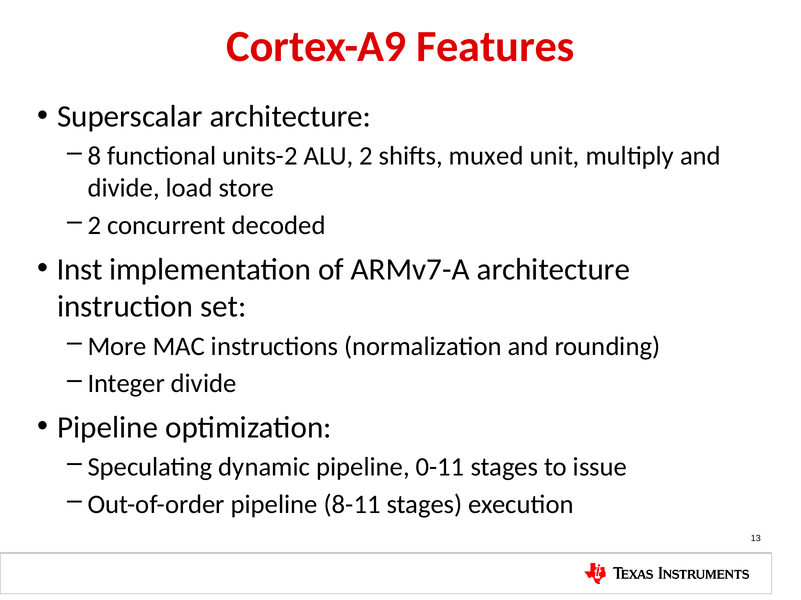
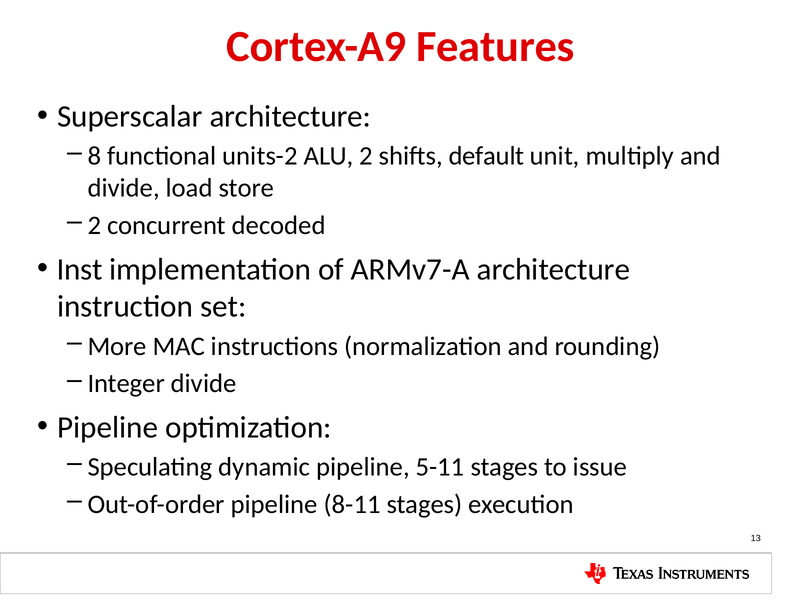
muxed: muxed -> default (486, 156)
0-11: 0-11 -> 5-11 (440, 468)
